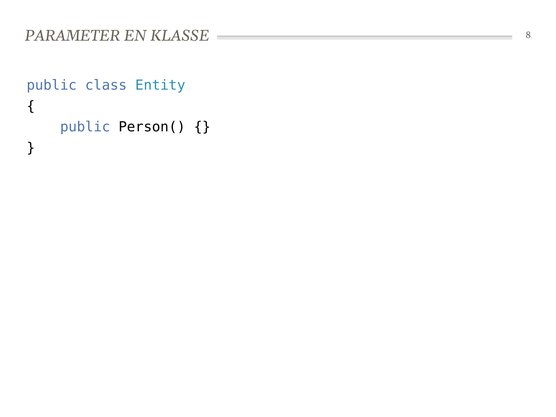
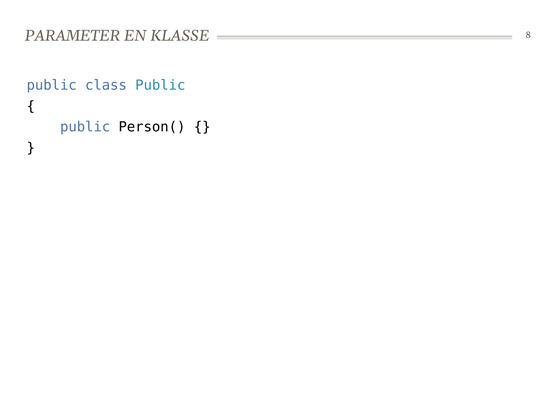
class Entity: Entity -> Public (160, 85)
